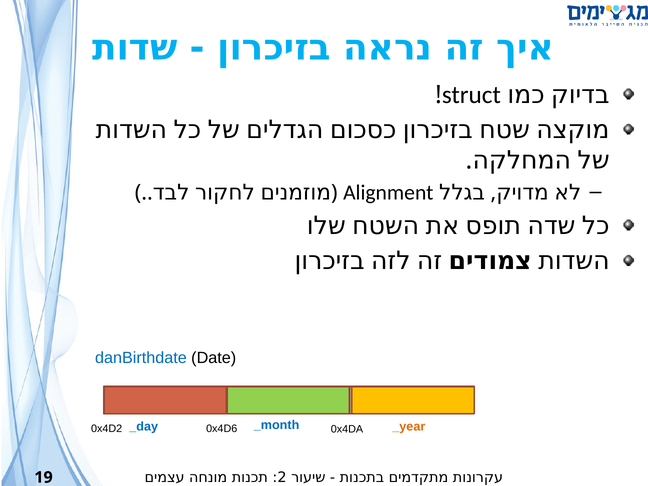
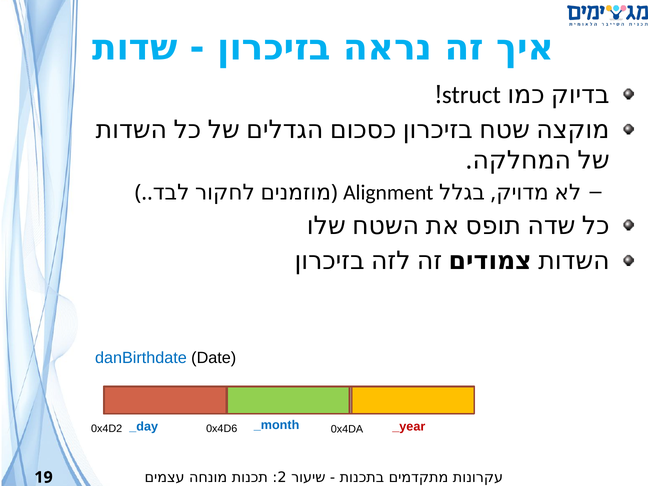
_year colour: orange -> red (409, 427)
